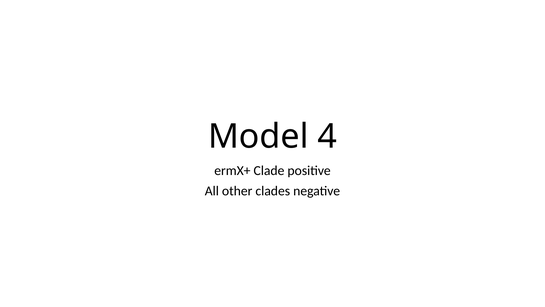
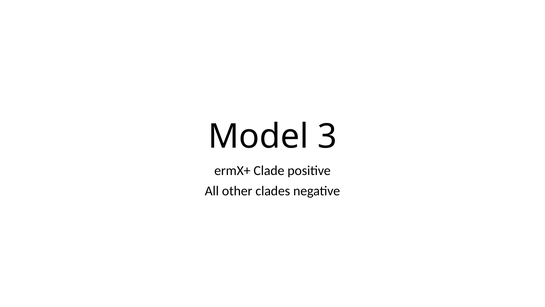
4: 4 -> 3 (327, 136)
